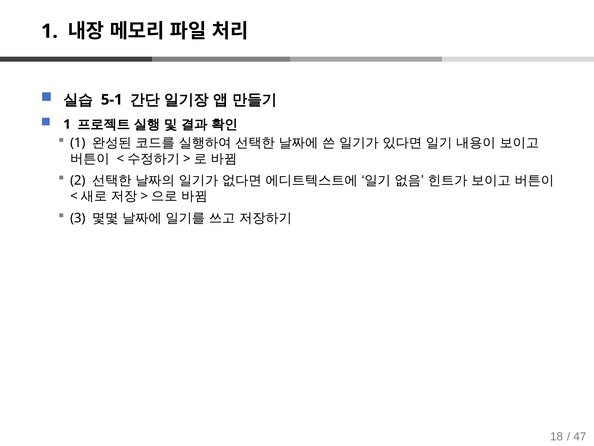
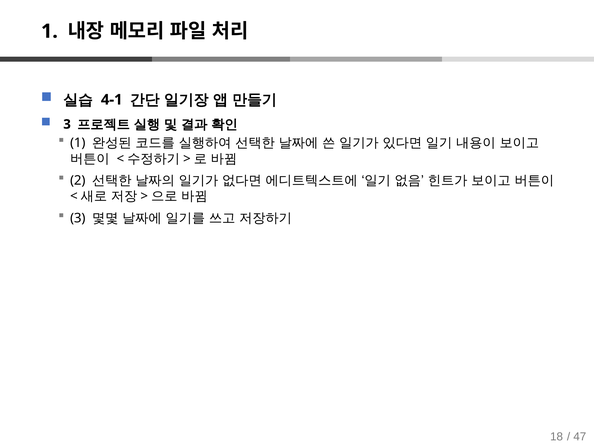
5-1: 5-1 -> 4-1 (112, 100)
1: 1 -> 3 (67, 124)
